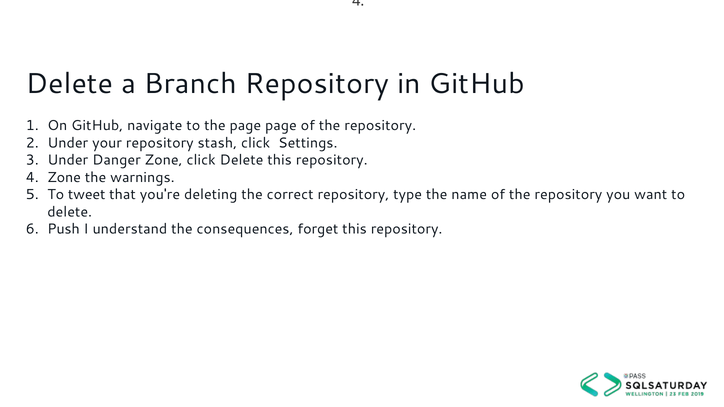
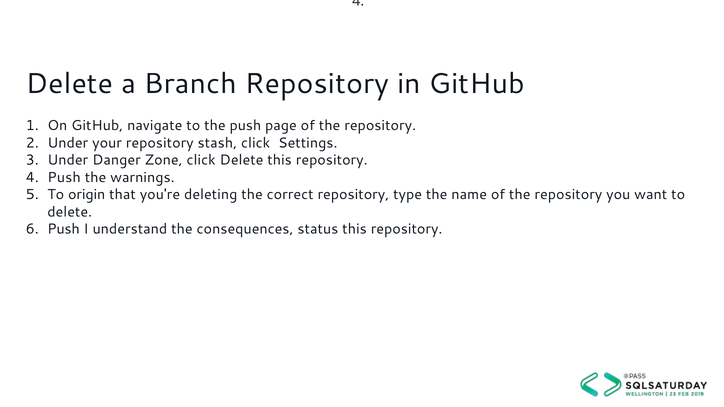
the page: page -> push (245, 126)
Zone: Zone -> Push (64, 177)
tweet: tweet -> origin (87, 195)
forget: forget -> status (318, 229)
